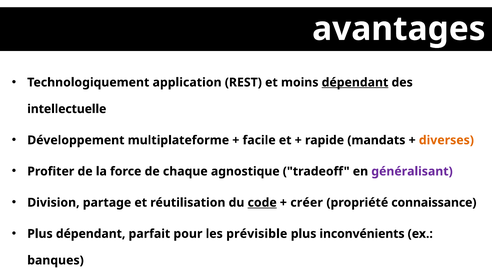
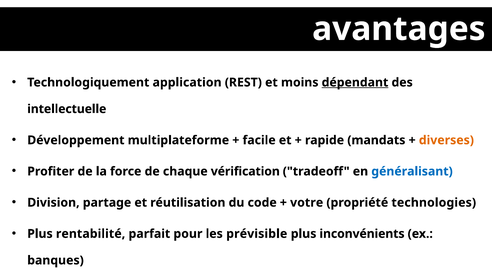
agnostique: agnostique -> vérification (245, 171)
généralisant colour: purple -> blue (412, 171)
code underline: present -> none (262, 202)
créer: créer -> votre (307, 202)
connaissance: connaissance -> technologies (434, 202)
Plus dépendant: dépendant -> rentabilité (91, 234)
